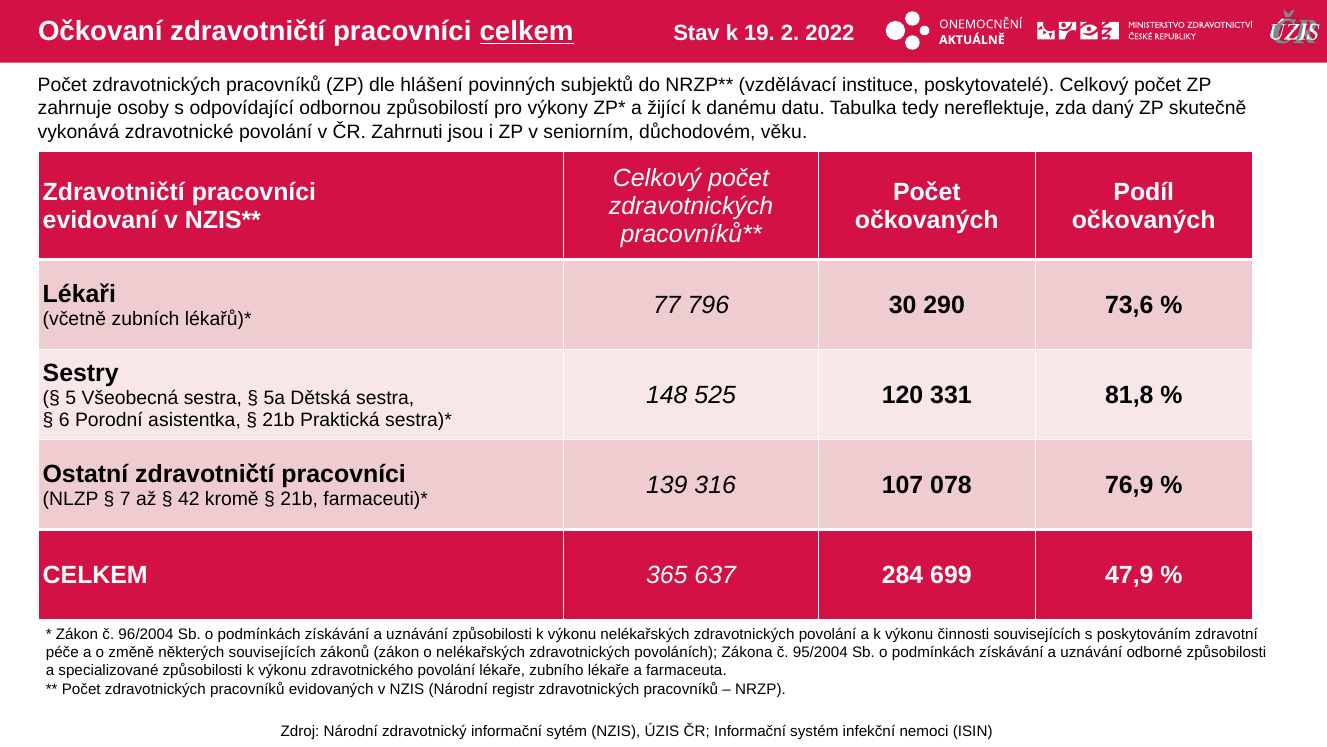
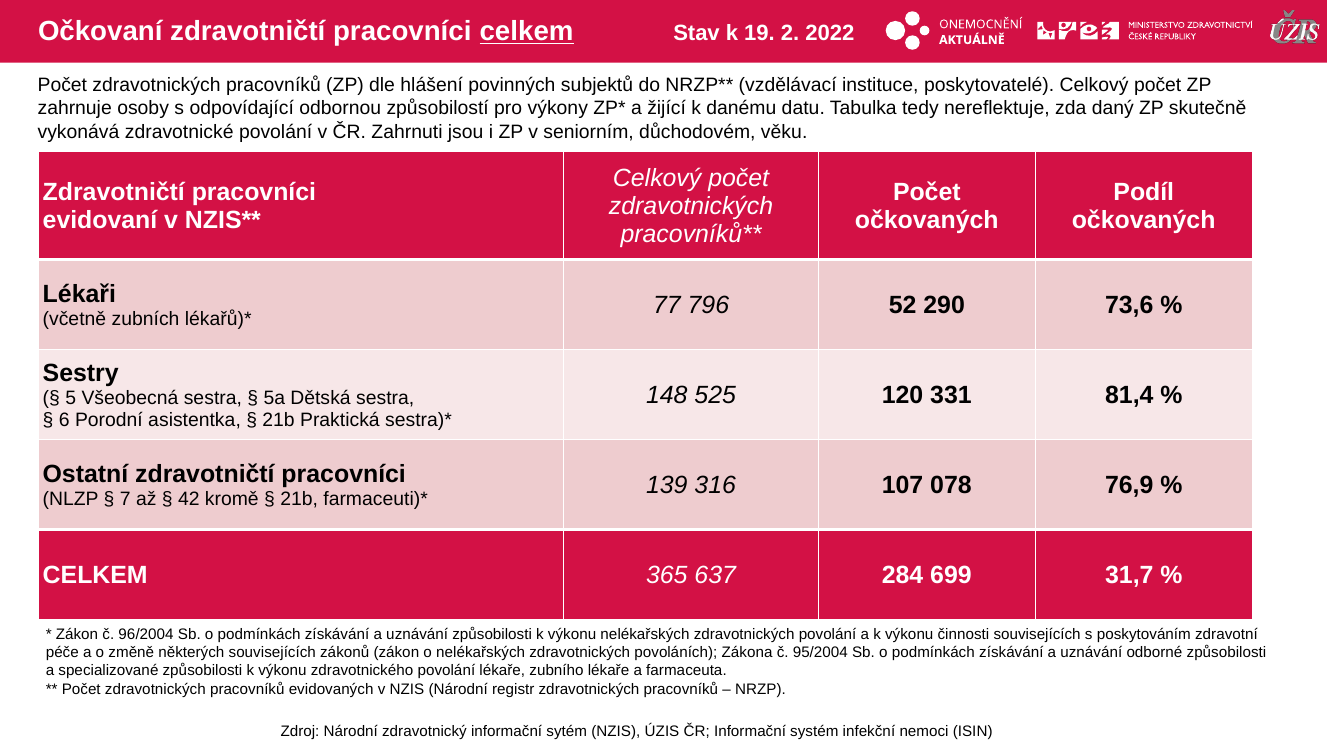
30: 30 -> 52 (903, 305)
81,8: 81,8 -> 81,4 (1129, 395)
47,9: 47,9 -> 31,7 (1129, 575)
